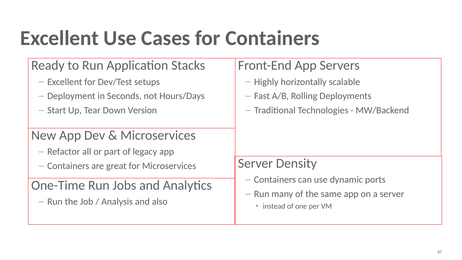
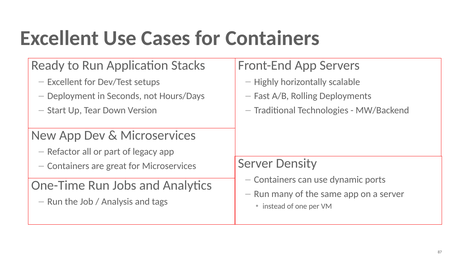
also: also -> tags (160, 202)
